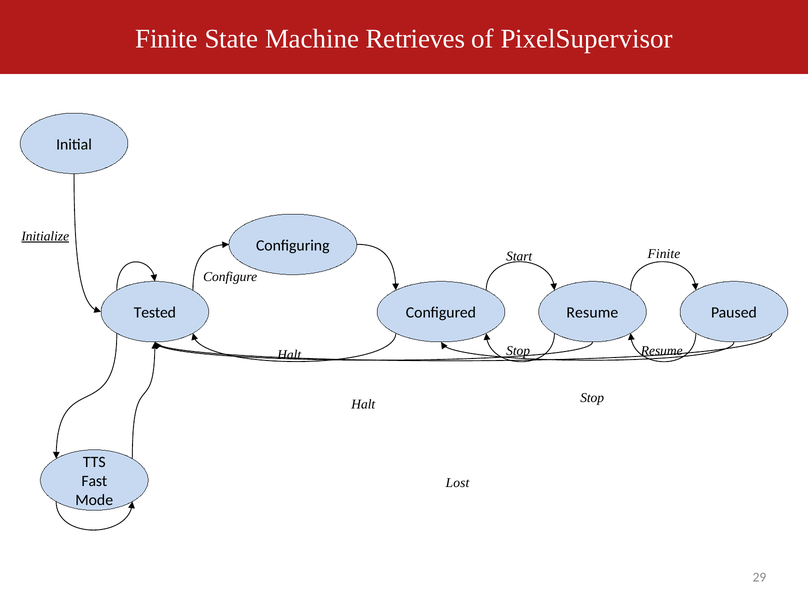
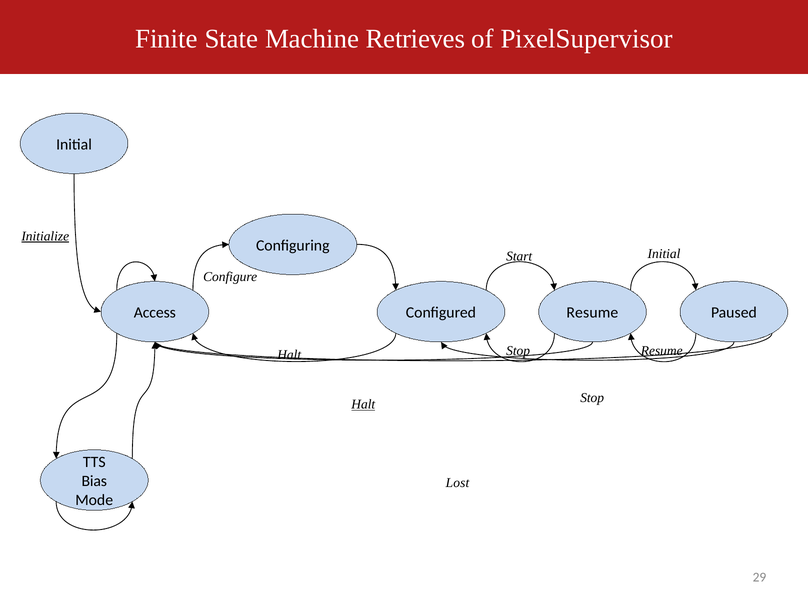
Start Finite: Finite -> Initial (664, 254)
Tested: Tested -> Access (155, 313)
Halt underline: none -> present (363, 405)
Fast: Fast -> Bias (94, 481)
